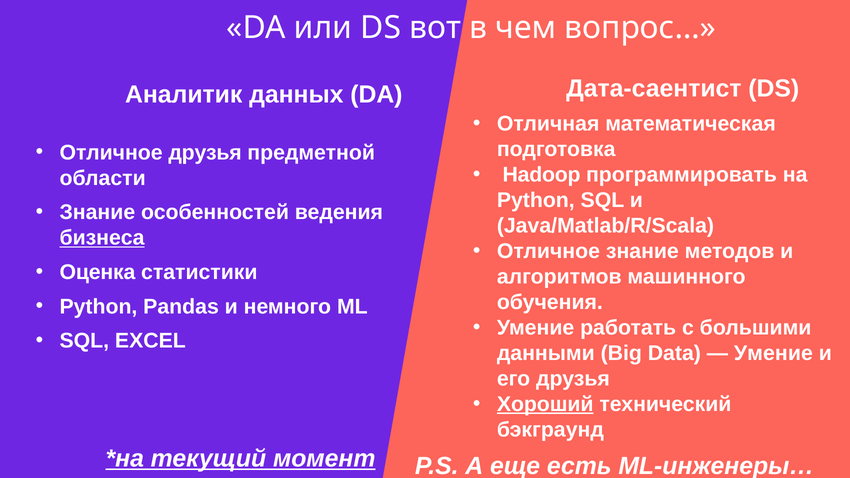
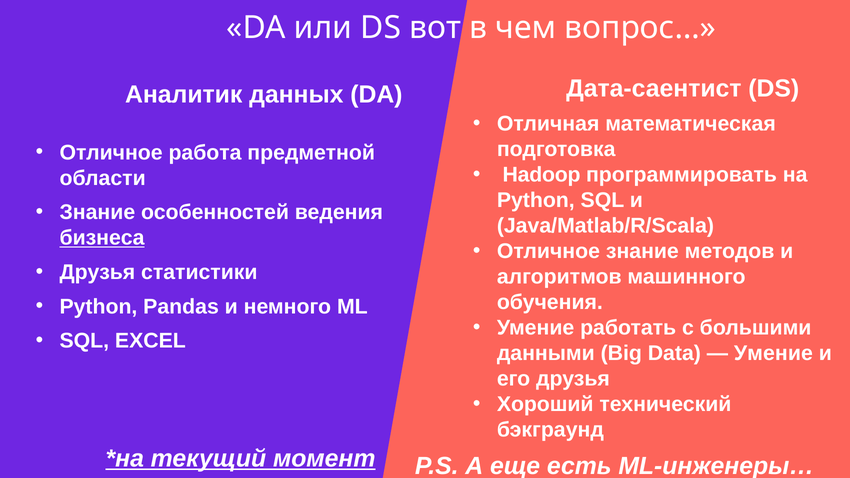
Отличное друзья: друзья -> работа (205, 153)
Оценка: Оценка -> Друзья (97, 272)
Хороший underline: present -> none (545, 404)
